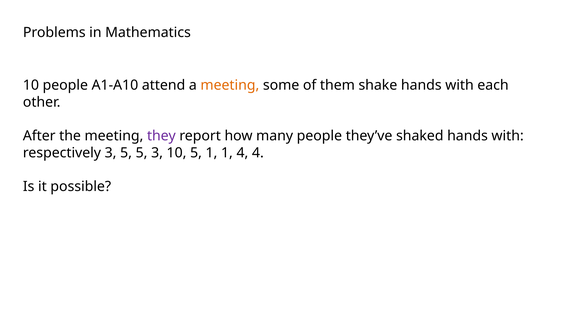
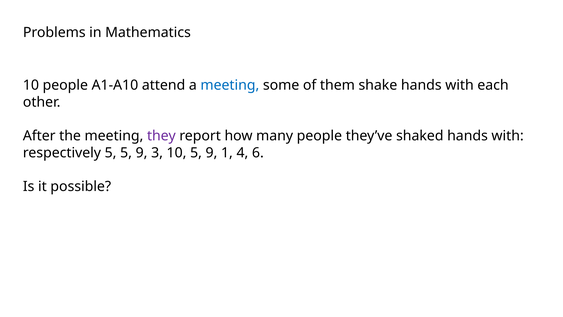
meeting colour: orange -> blue (230, 85)
respectively 3: 3 -> 5 (111, 153)
5: 5 -> 9 (142, 153)
10 5 1: 1 -> 9 (211, 153)
4 4: 4 -> 6 (258, 153)
